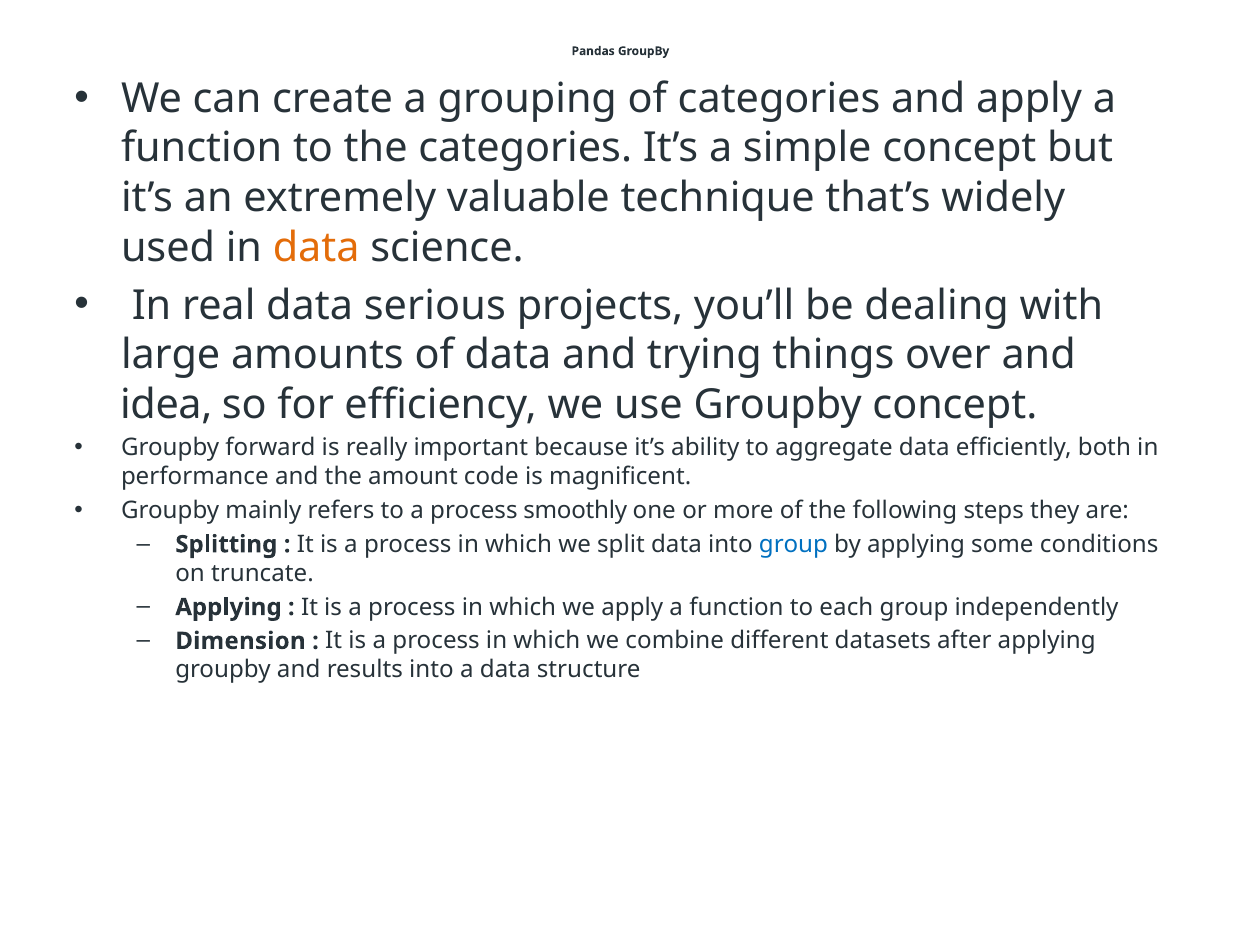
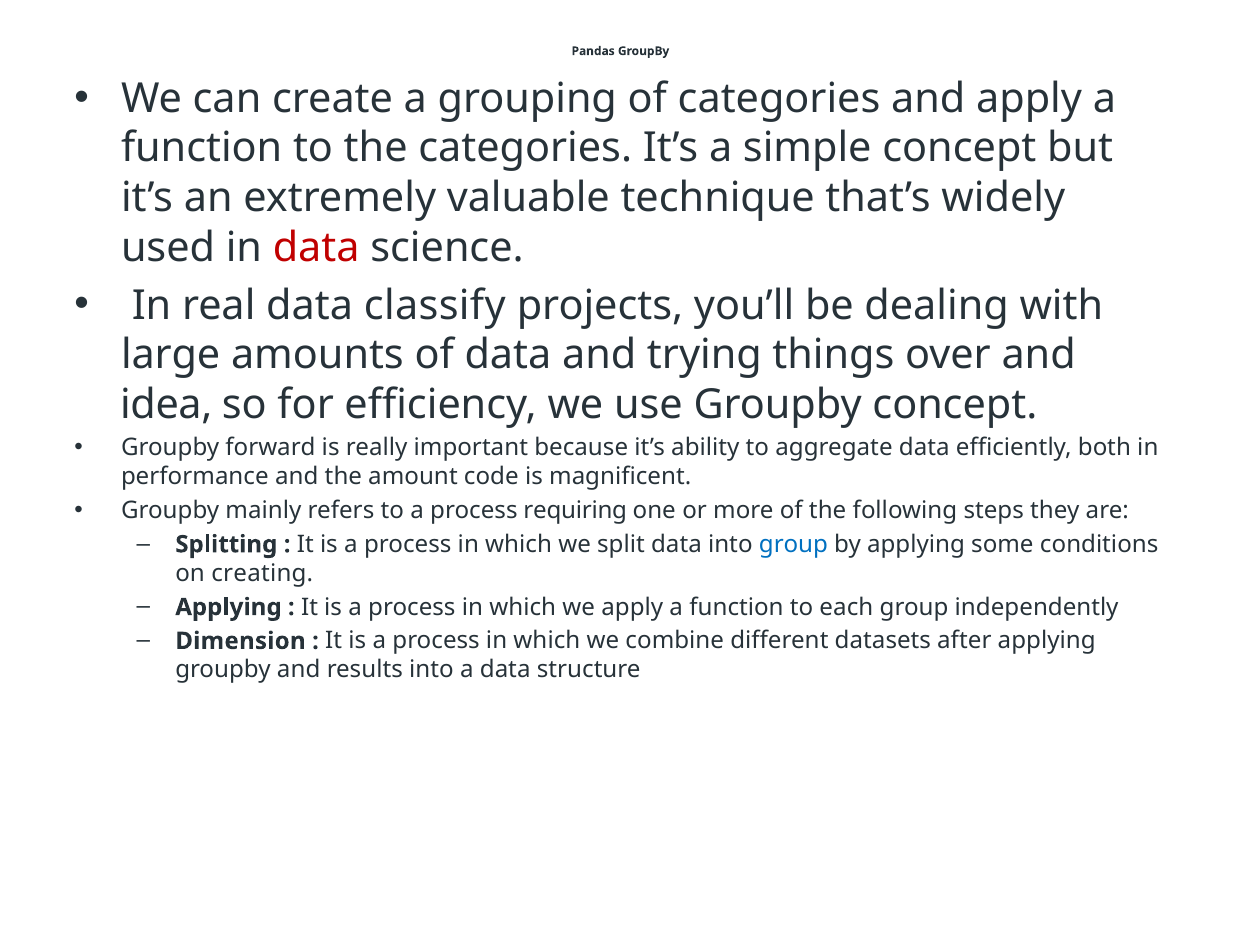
data colour: orange -> red (316, 248)
serious: serious -> classify (435, 305)
smoothly: smoothly -> requiring (575, 510)
truncate: truncate -> creating (262, 573)
